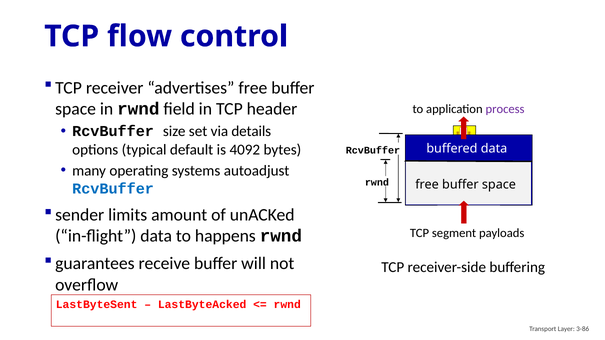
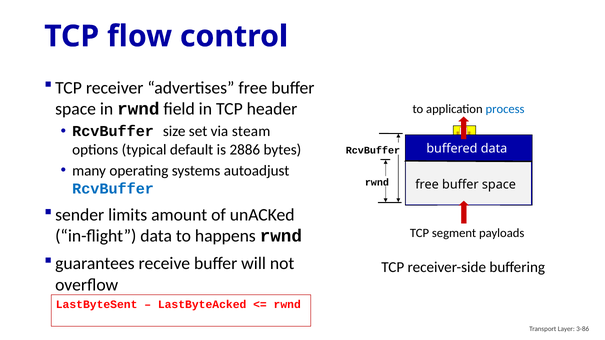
process colour: purple -> blue (505, 109)
details: details -> steam (251, 132)
4092: 4092 -> 2886 (245, 150)
